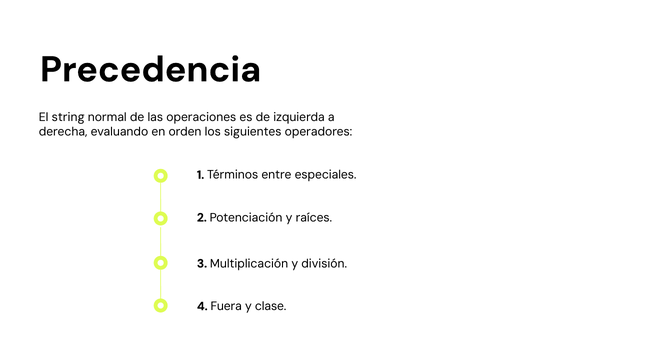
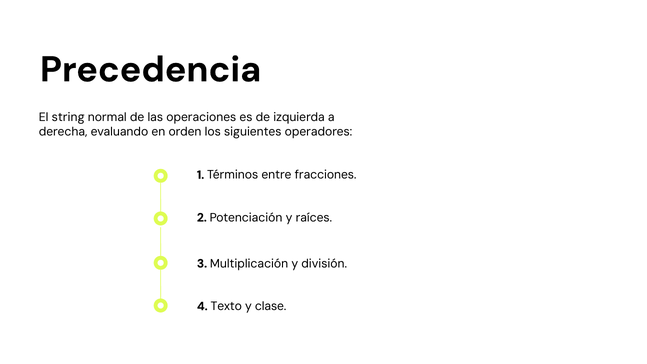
especiales: especiales -> fracciones (326, 175)
Fuera: Fuera -> Texto (226, 306)
